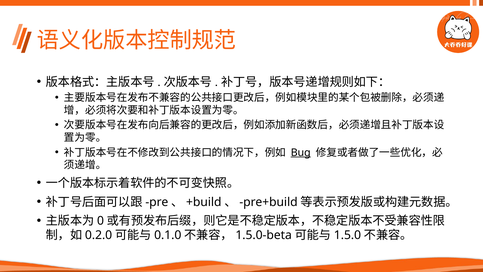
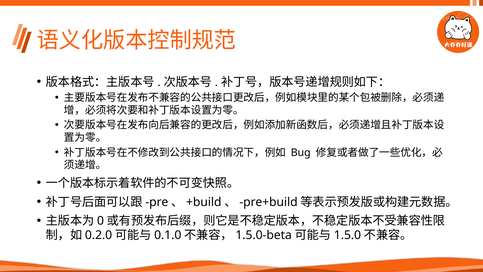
Bug underline: present -> none (301, 152)
